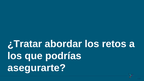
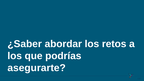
¿Tratar: ¿Tratar -> ¿Saber (25, 44)
